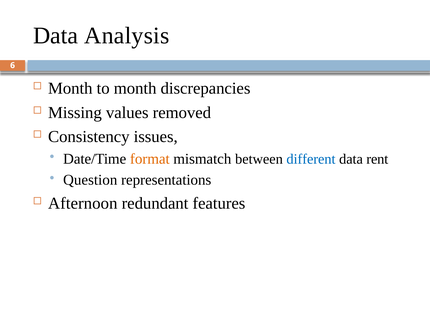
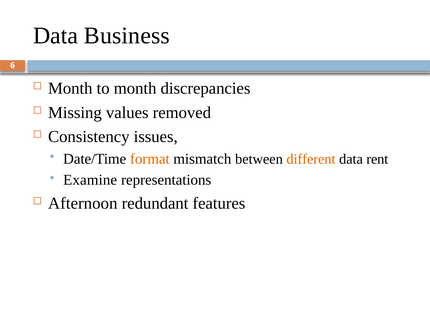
Analysis: Analysis -> Business (127, 36)
different colour: blue -> orange (311, 159)
Question: Question -> Examine (90, 180)
